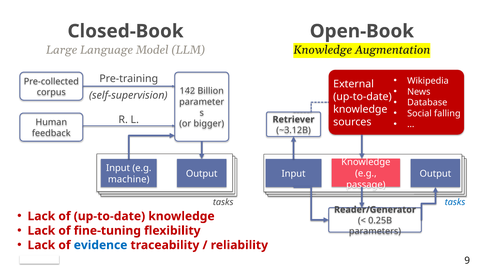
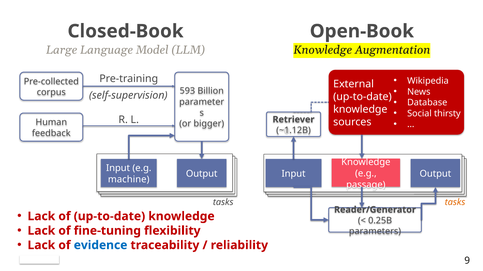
142: 142 -> 593 (187, 91)
falling: falling -> thirsty (447, 114)
~3.12B: ~3.12B -> ~1.12B (294, 131)
tasks colour: blue -> orange (455, 203)
